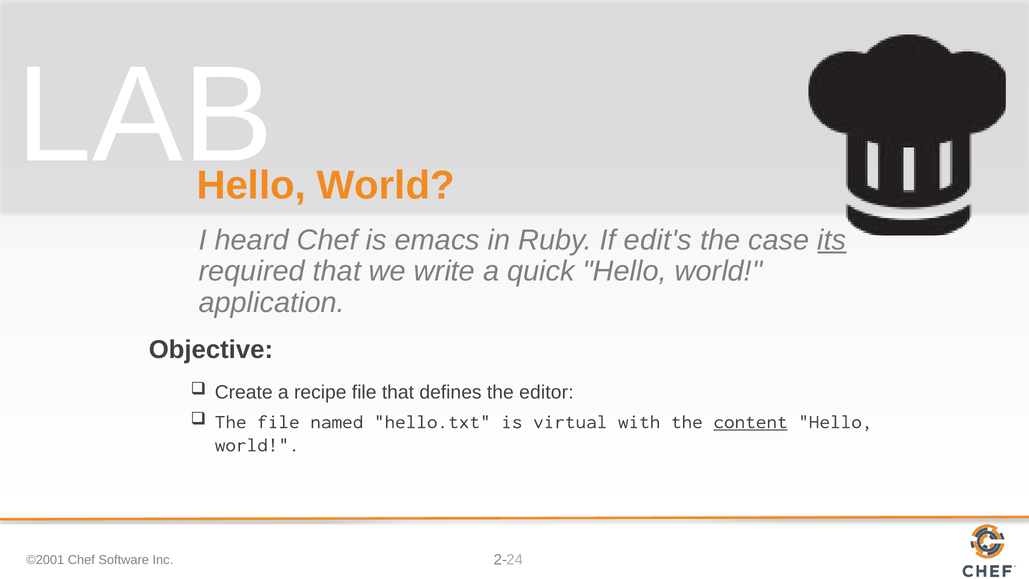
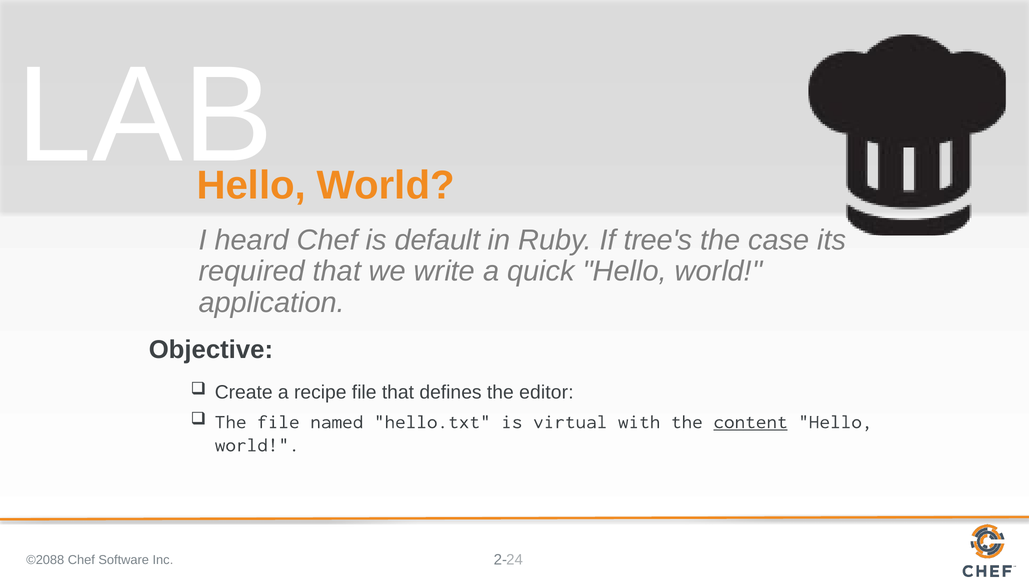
emacs: emacs -> default (437, 240)
edit's: edit's -> tree's (658, 240)
its underline: present -> none (832, 240)
©2001: ©2001 -> ©2088 (45, 560)
